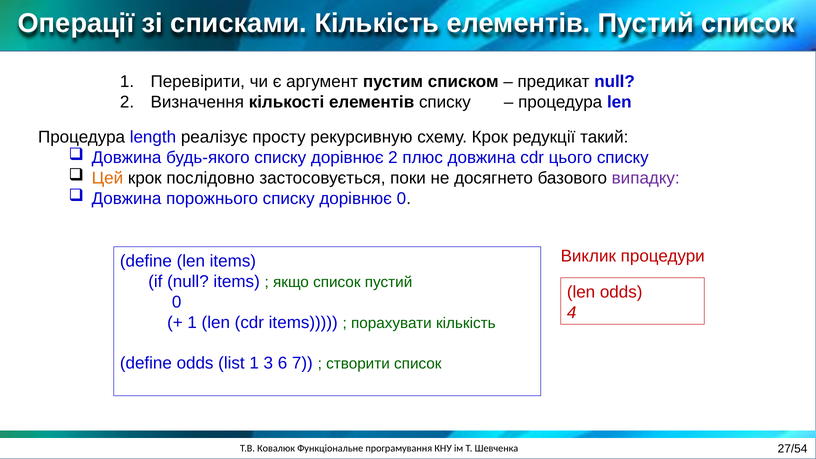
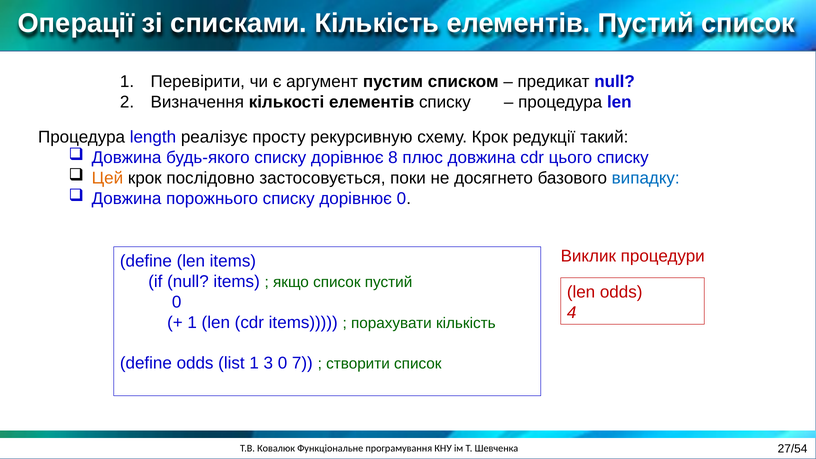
дорівнює 2: 2 -> 8 (393, 158)
випадку colour: purple -> blue (646, 178)
3 6: 6 -> 0 (283, 363)
